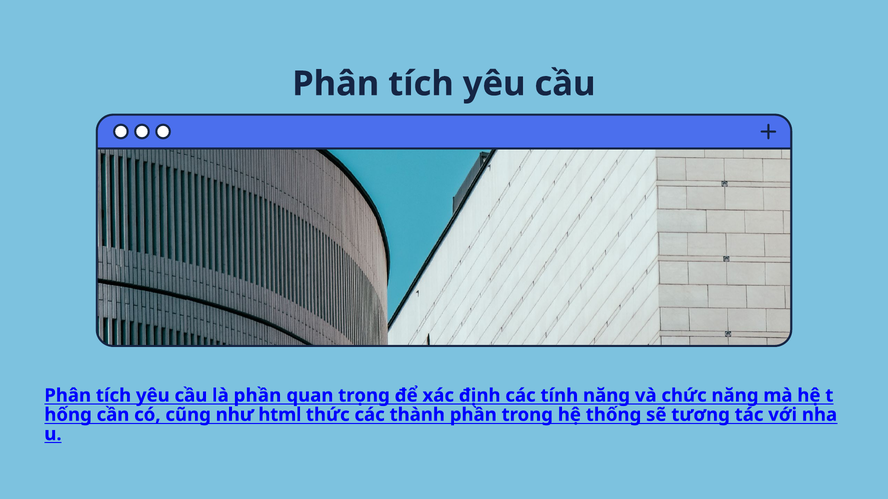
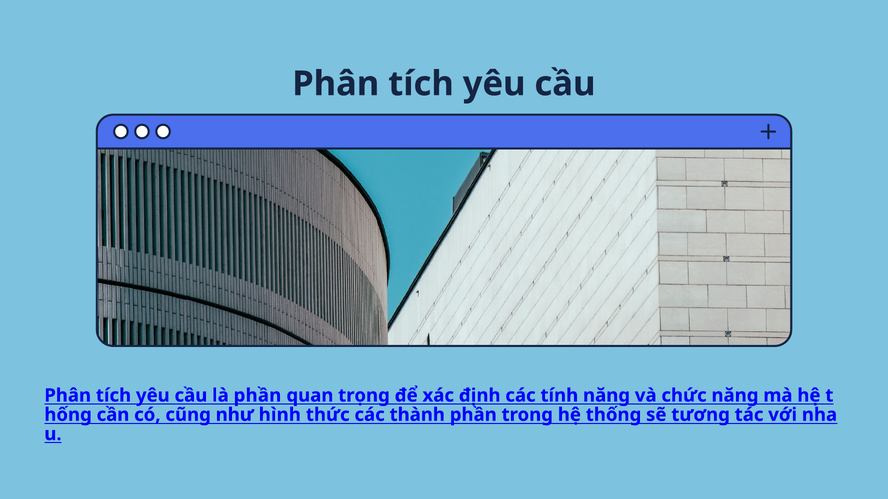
html: html -> hình (280, 415)
